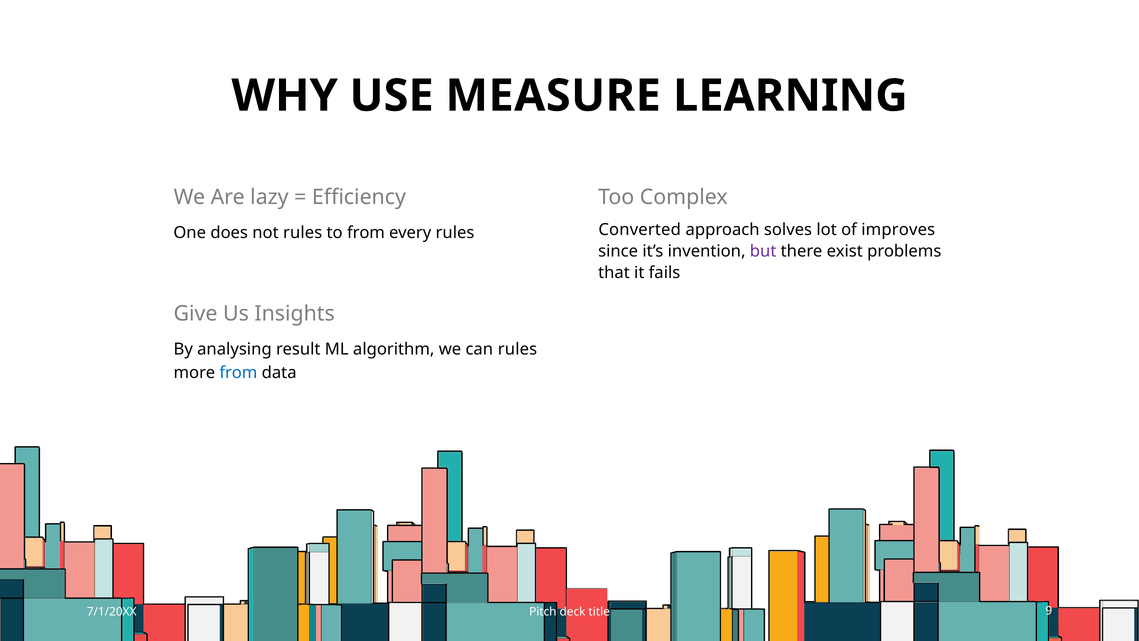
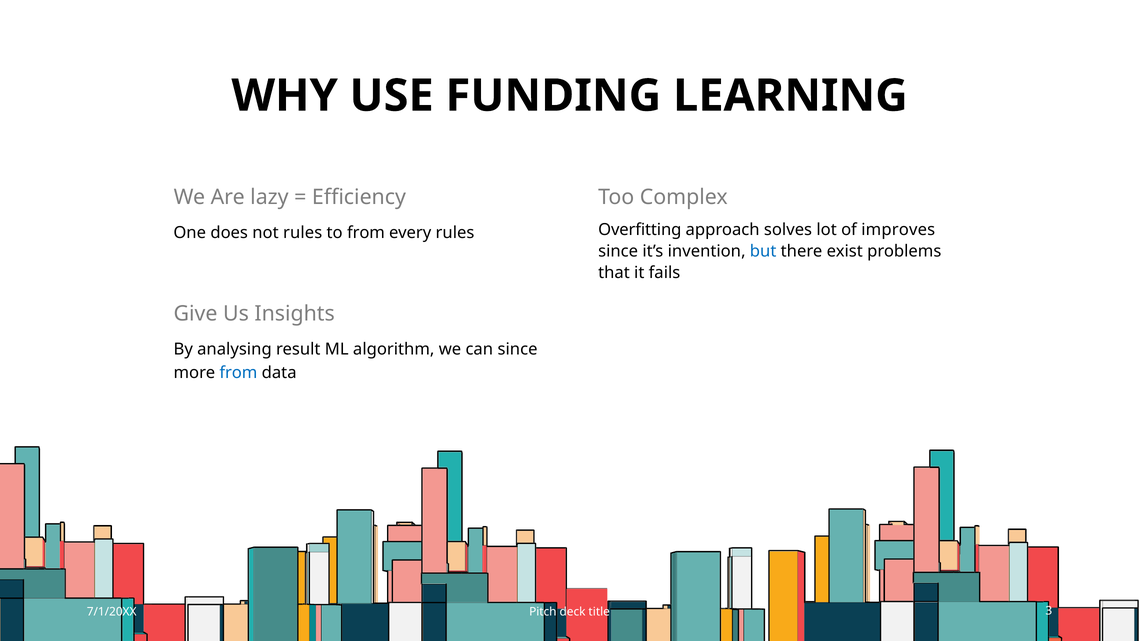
MEASURE: MEASURE -> FUNDING (553, 96)
Converted: Converted -> Overfitting (640, 230)
but colour: purple -> blue (763, 251)
can rules: rules -> since (518, 349)
9: 9 -> 3 (1049, 611)
